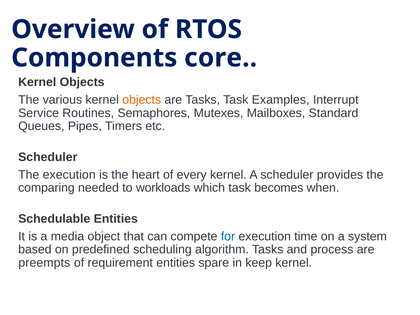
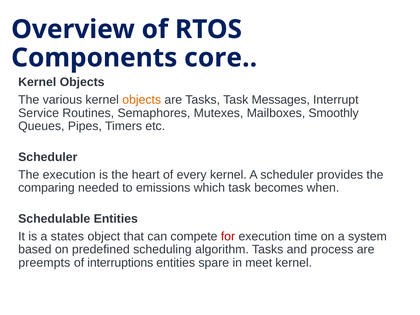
Examples: Examples -> Messages (281, 100)
Standard: Standard -> Smoothly (334, 113)
workloads: workloads -> emissions (163, 188)
media: media -> states (67, 236)
for colour: blue -> red (228, 236)
requirement: requirement -> interruptions (120, 263)
keep: keep -> meet (259, 263)
